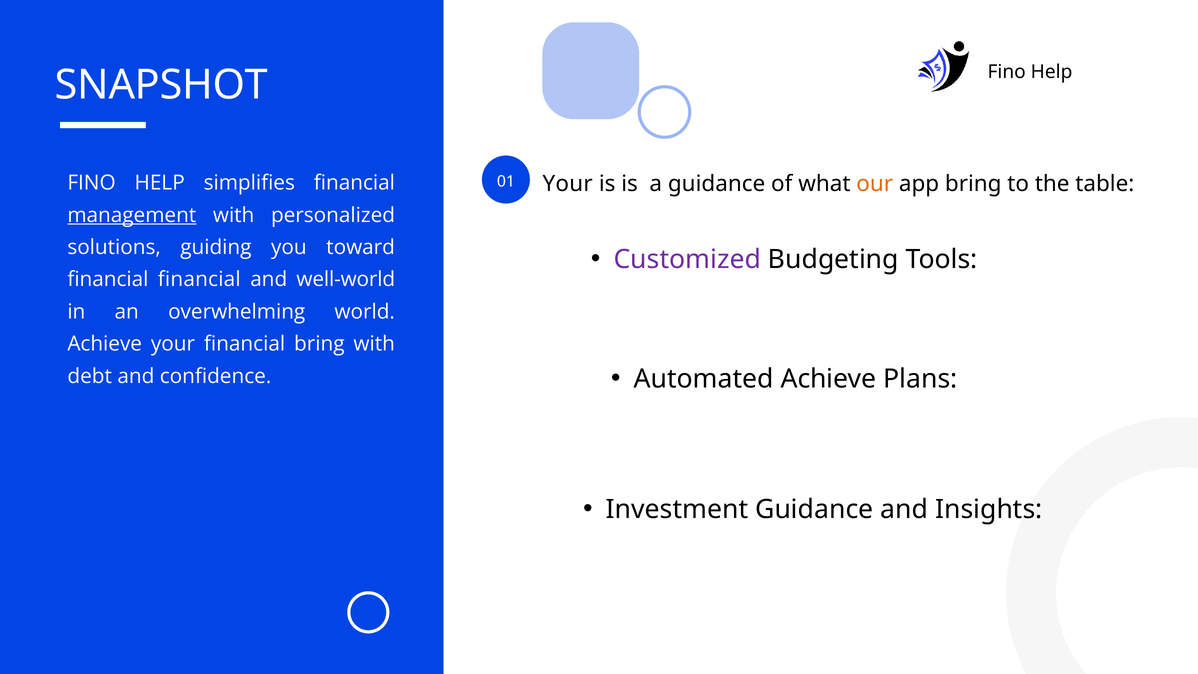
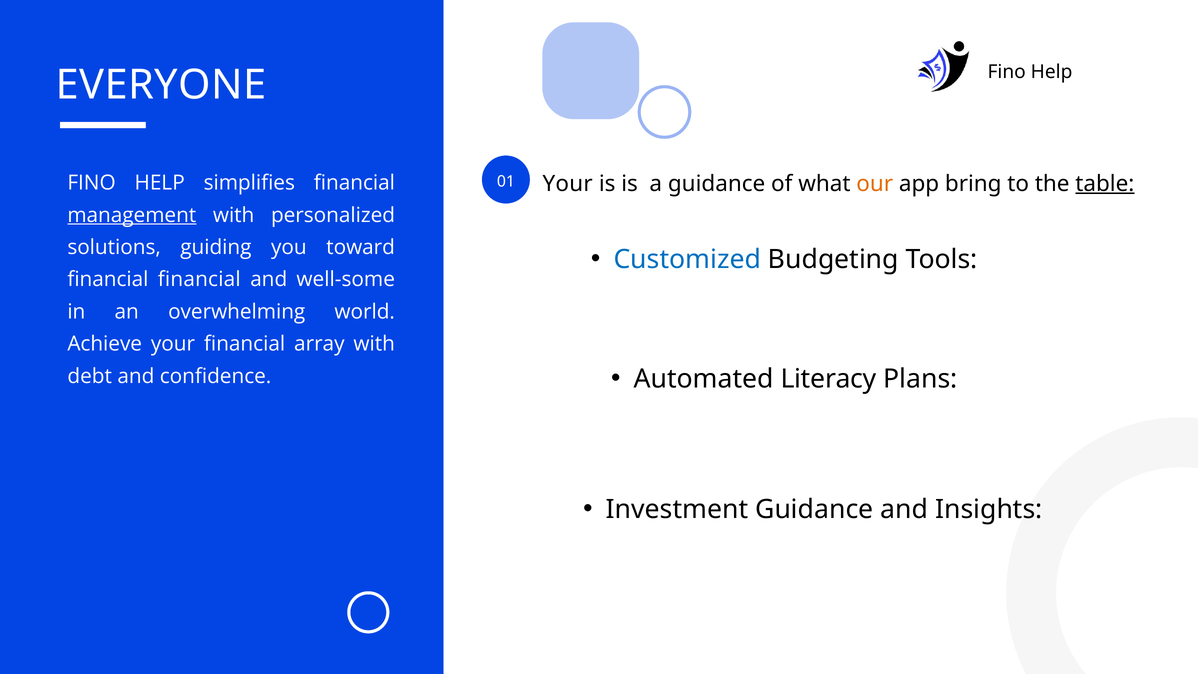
SNAPSHOT: SNAPSHOT -> EVERYONE (161, 85)
table underline: none -> present (1105, 184)
Customized colour: purple -> blue (687, 259)
well-world: well-world -> well-some (346, 280)
financial bring: bring -> array (319, 344)
Automated Achieve: Achieve -> Literacy (829, 379)
